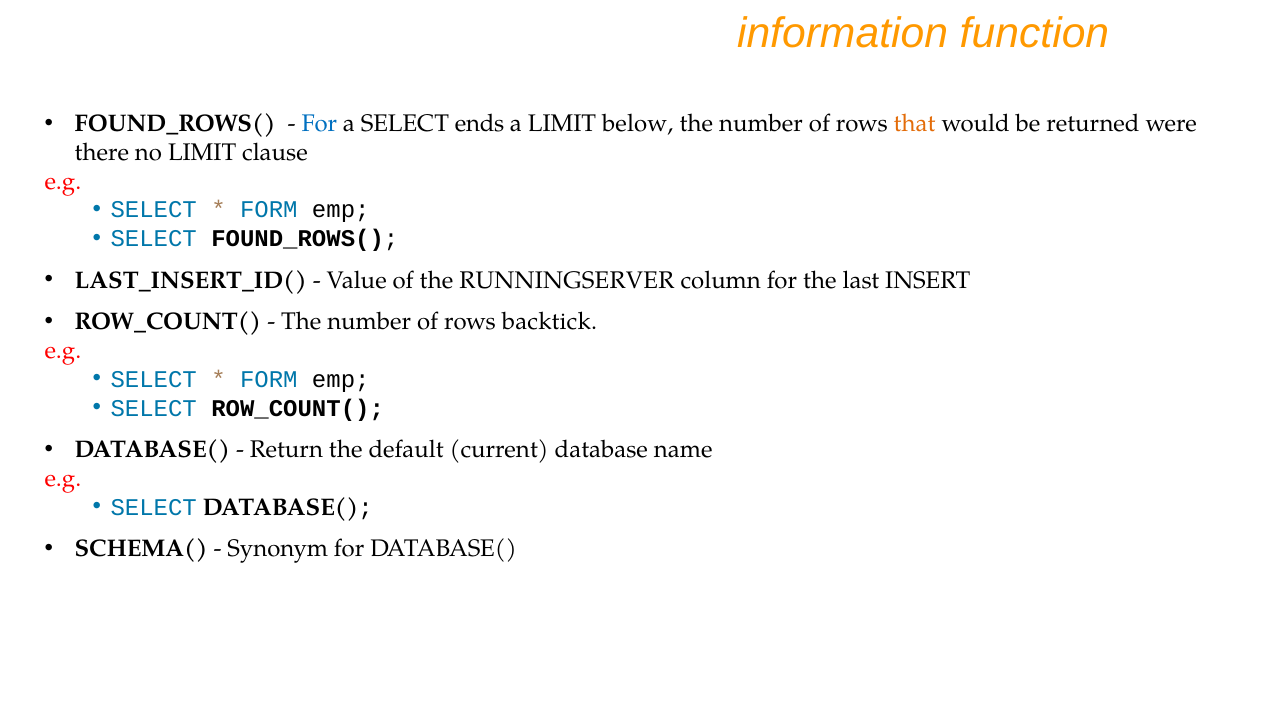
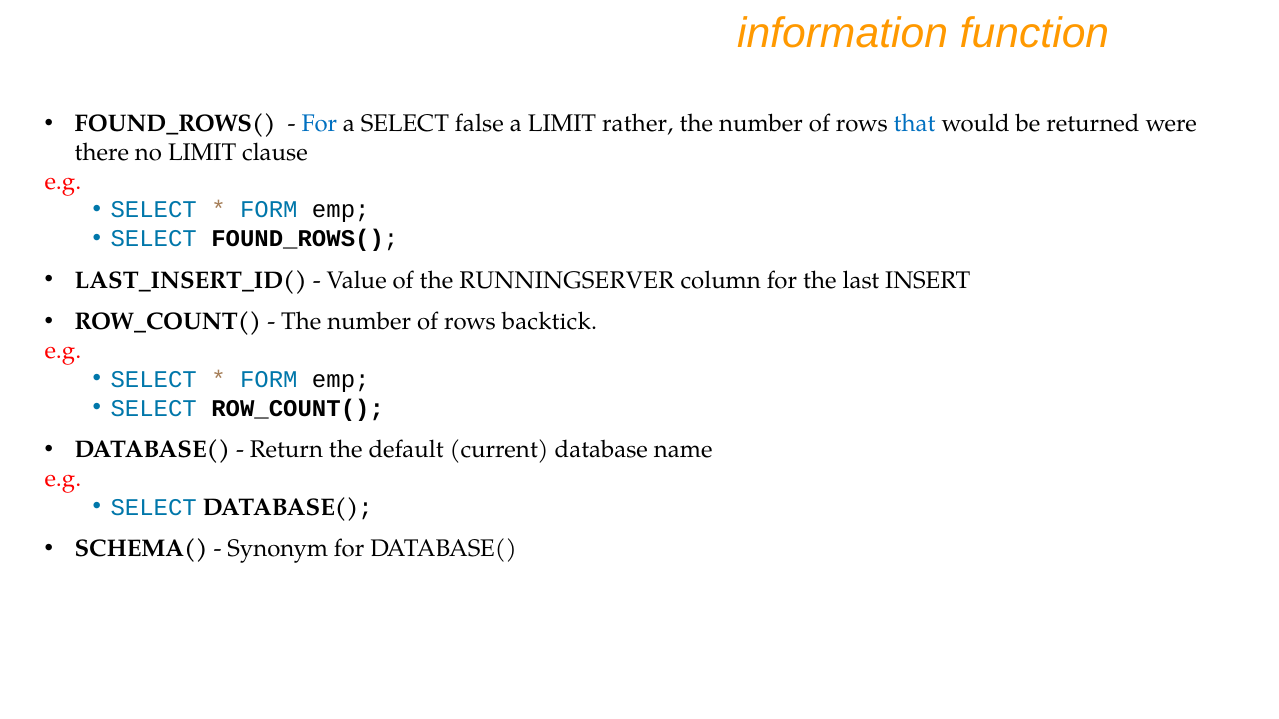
ends: ends -> false (479, 124)
below: below -> rather (638, 124)
that colour: orange -> blue (915, 124)
